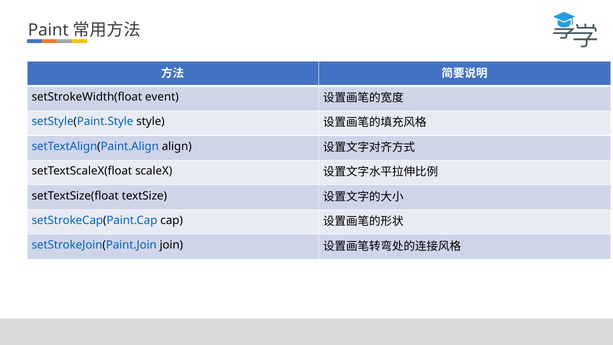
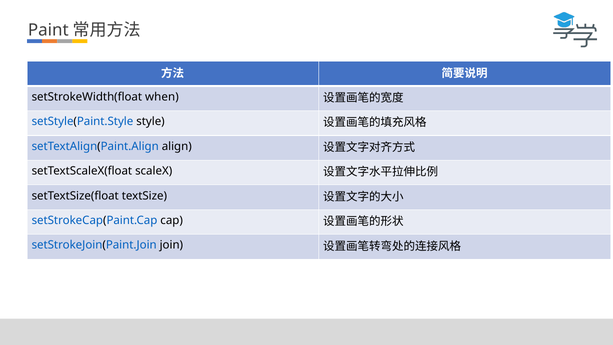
event: event -> when (162, 97)
